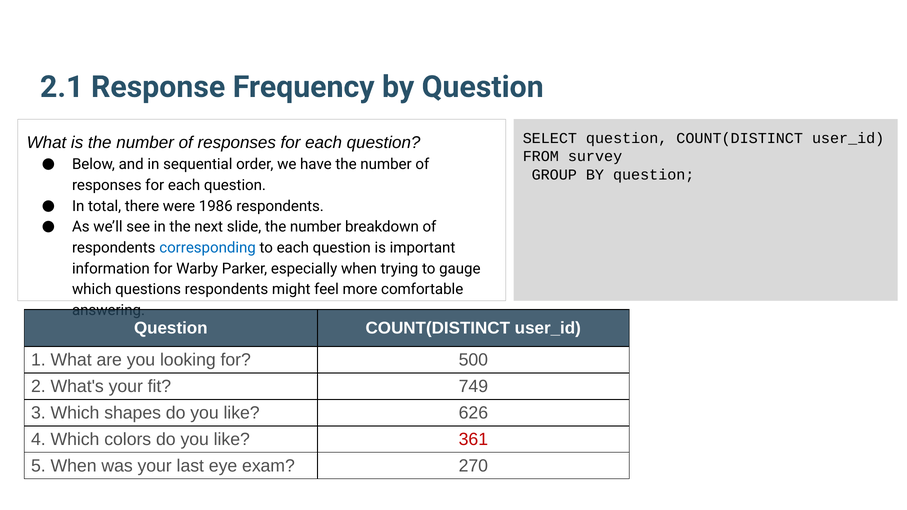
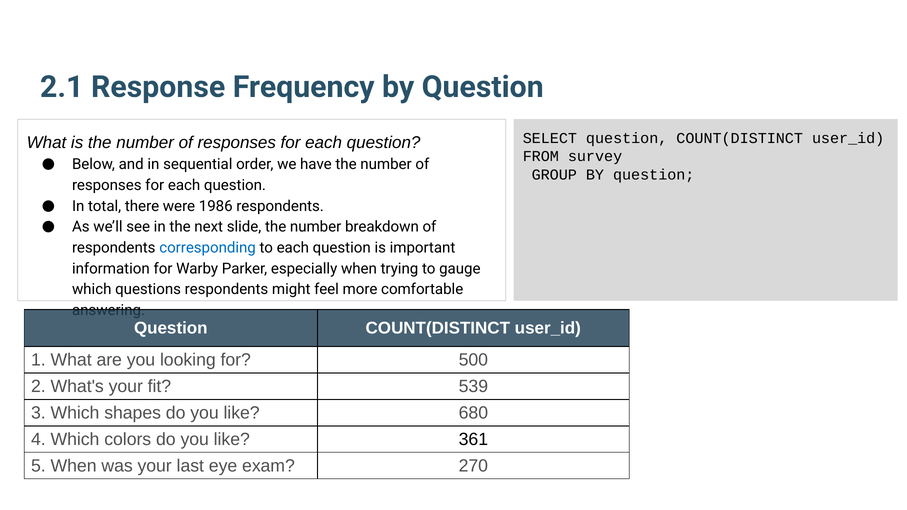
749: 749 -> 539 (473, 387)
626: 626 -> 680 (473, 413)
361 colour: red -> black (473, 439)
